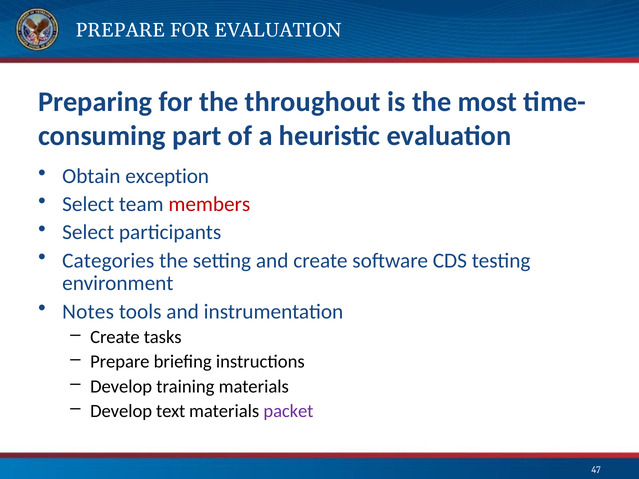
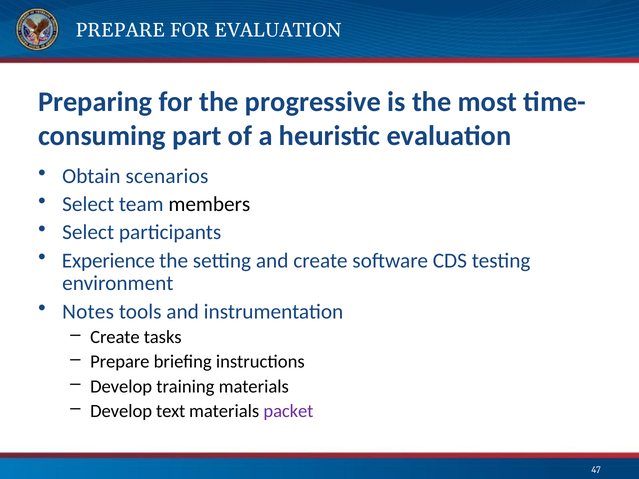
throughout: throughout -> progressive (313, 102)
exception: exception -> scenarios (167, 176)
members colour: red -> black (209, 204)
Categories: Categories -> Experience (108, 261)
